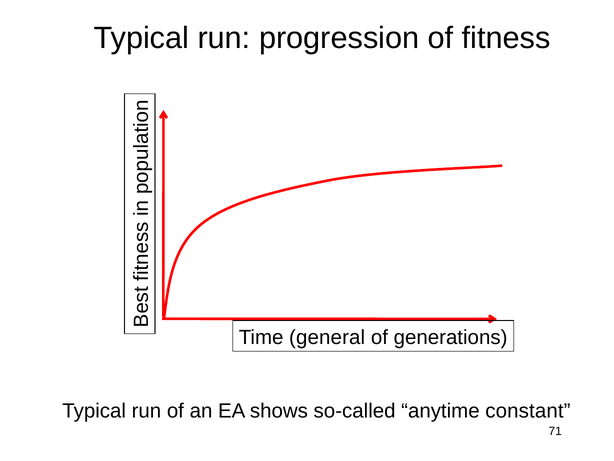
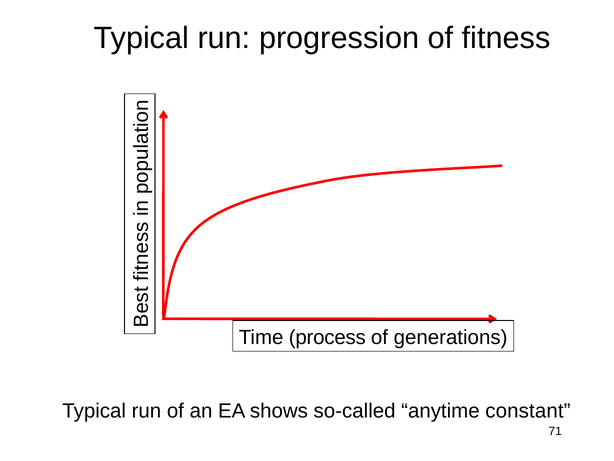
general: general -> process (327, 337)
